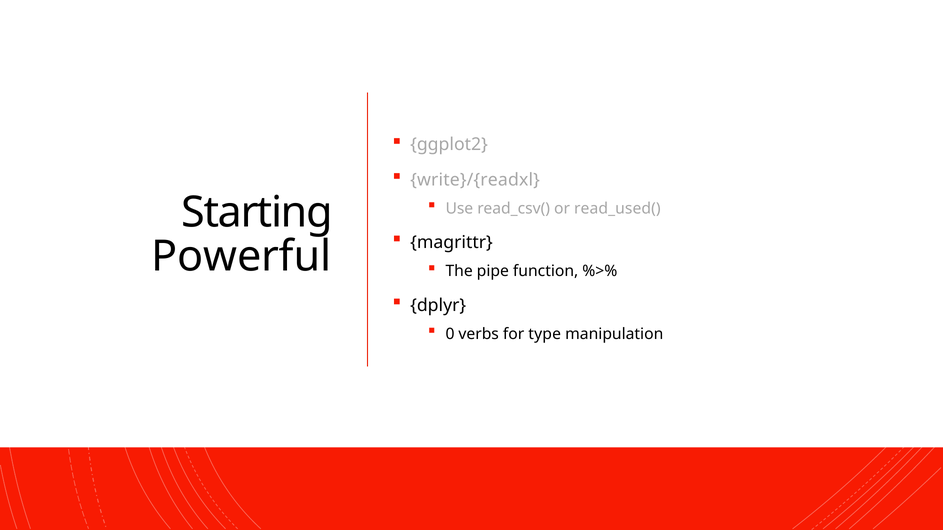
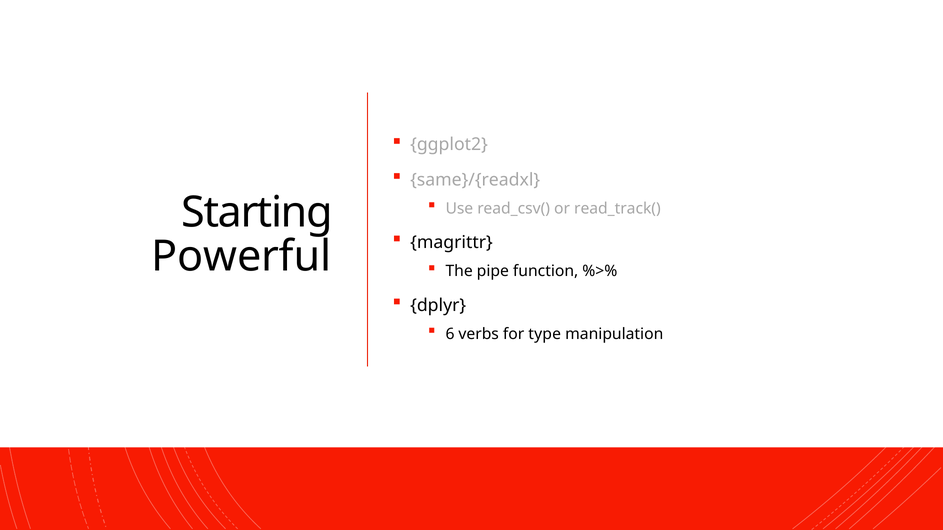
write}/{readxl: write}/{readxl -> same}/{readxl (475, 180)
read_used(: read_used( -> read_track( (617, 209)
0: 0 -> 6 (450, 334)
